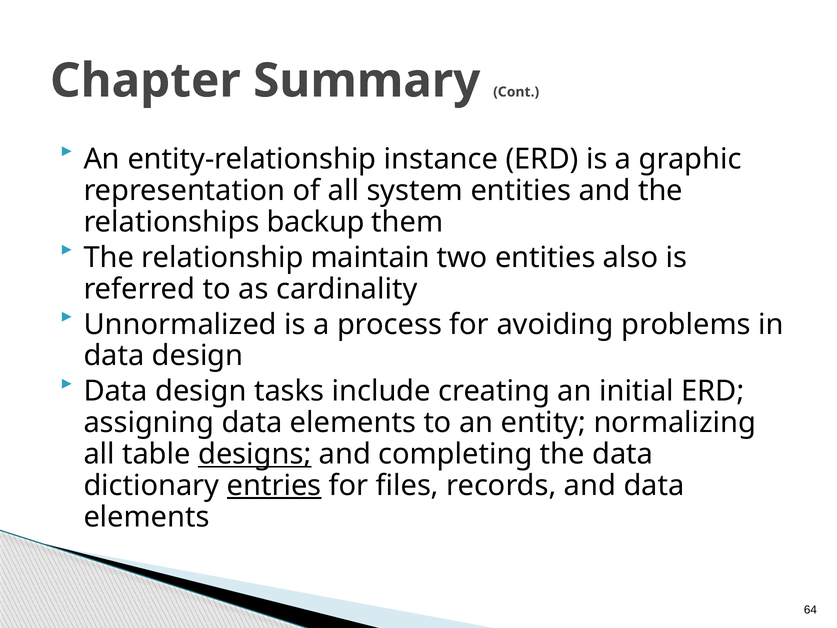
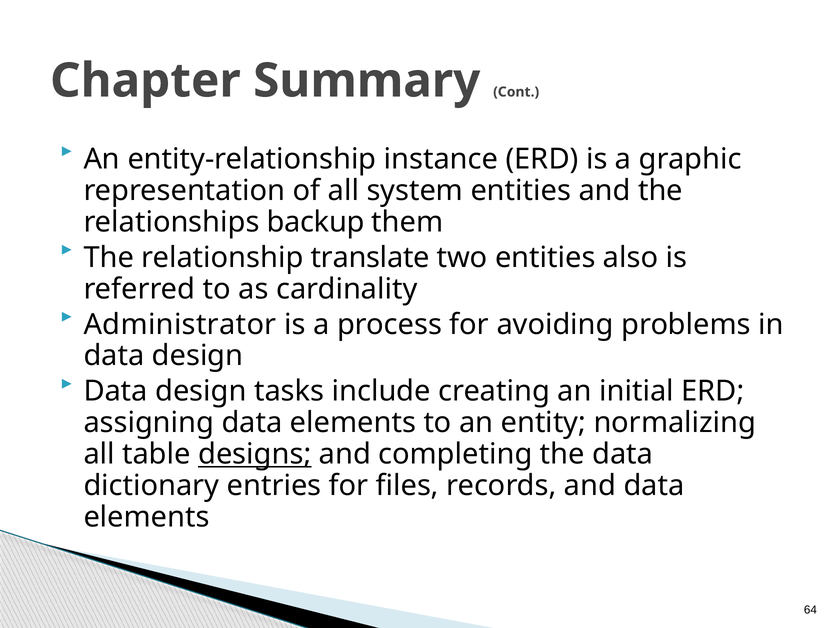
maintain: maintain -> translate (370, 257)
Unnormalized: Unnormalized -> Administrator (180, 324)
entries underline: present -> none (274, 485)
